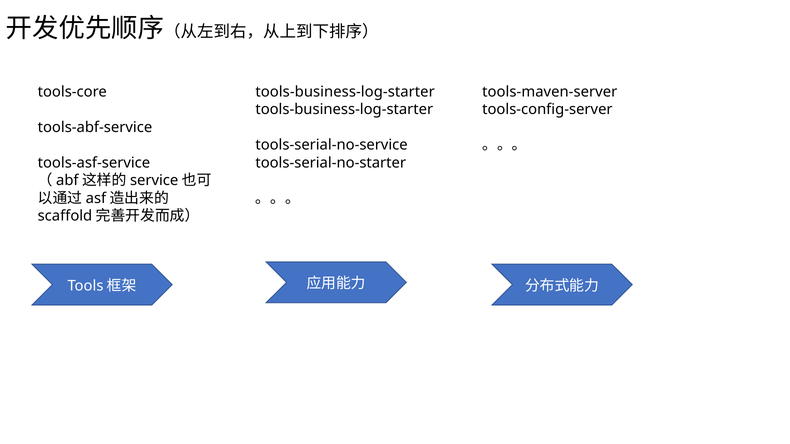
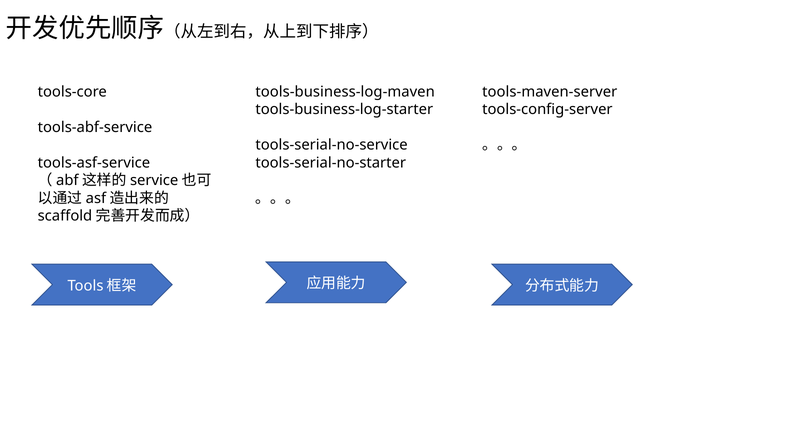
tools-business-log-starter: tools-business-log-starter -> tools-business-log-maven (345, 92)
